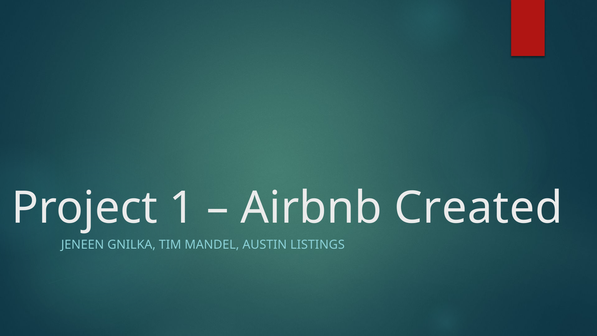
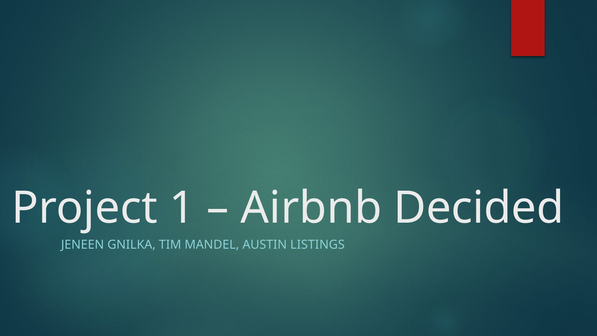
Created: Created -> Decided (479, 208)
